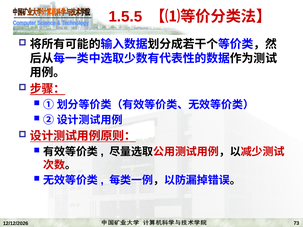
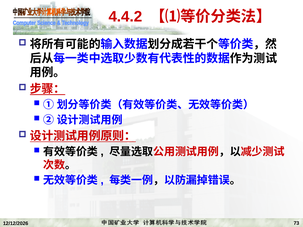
1.5.5: 1.5.5 -> 4.4.2 (125, 17)
